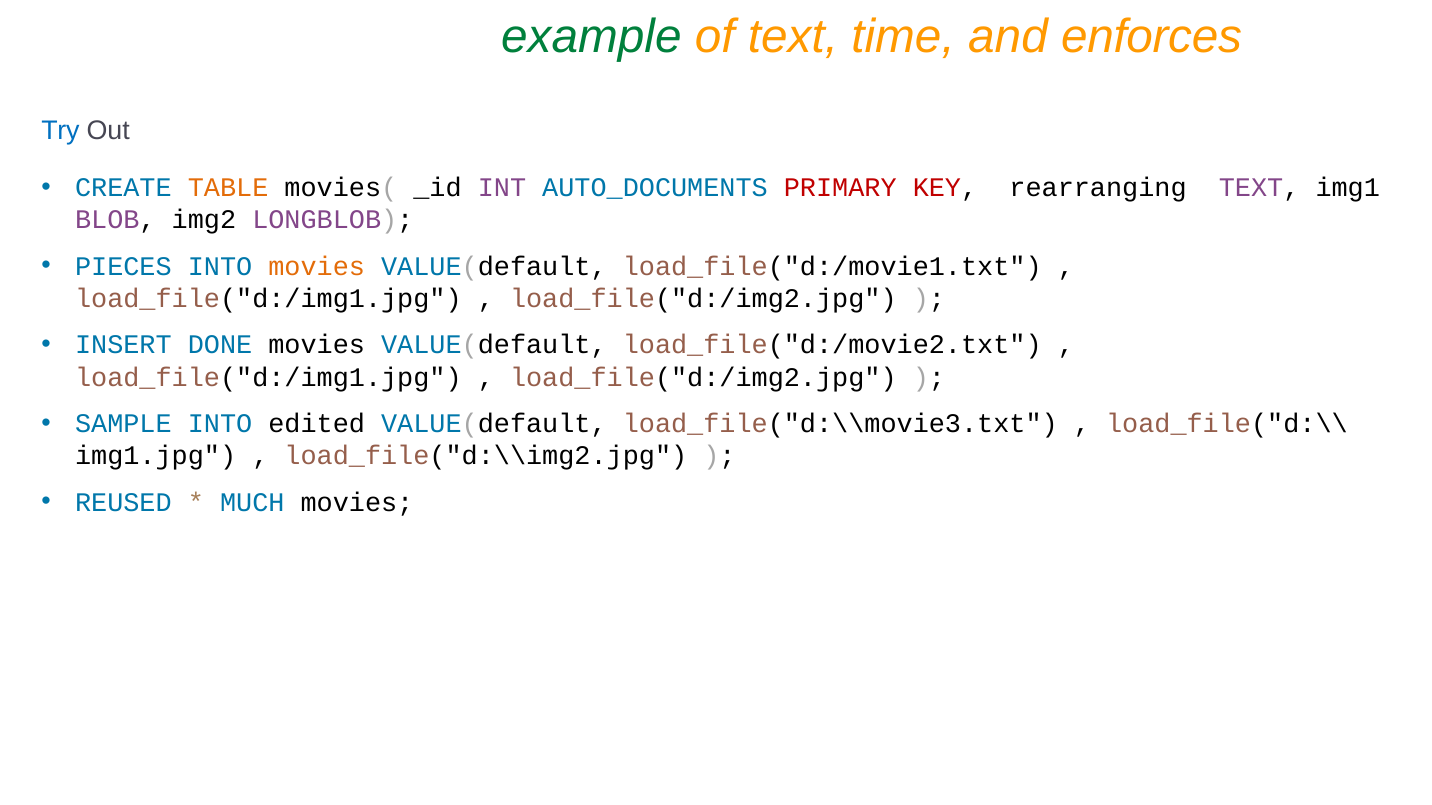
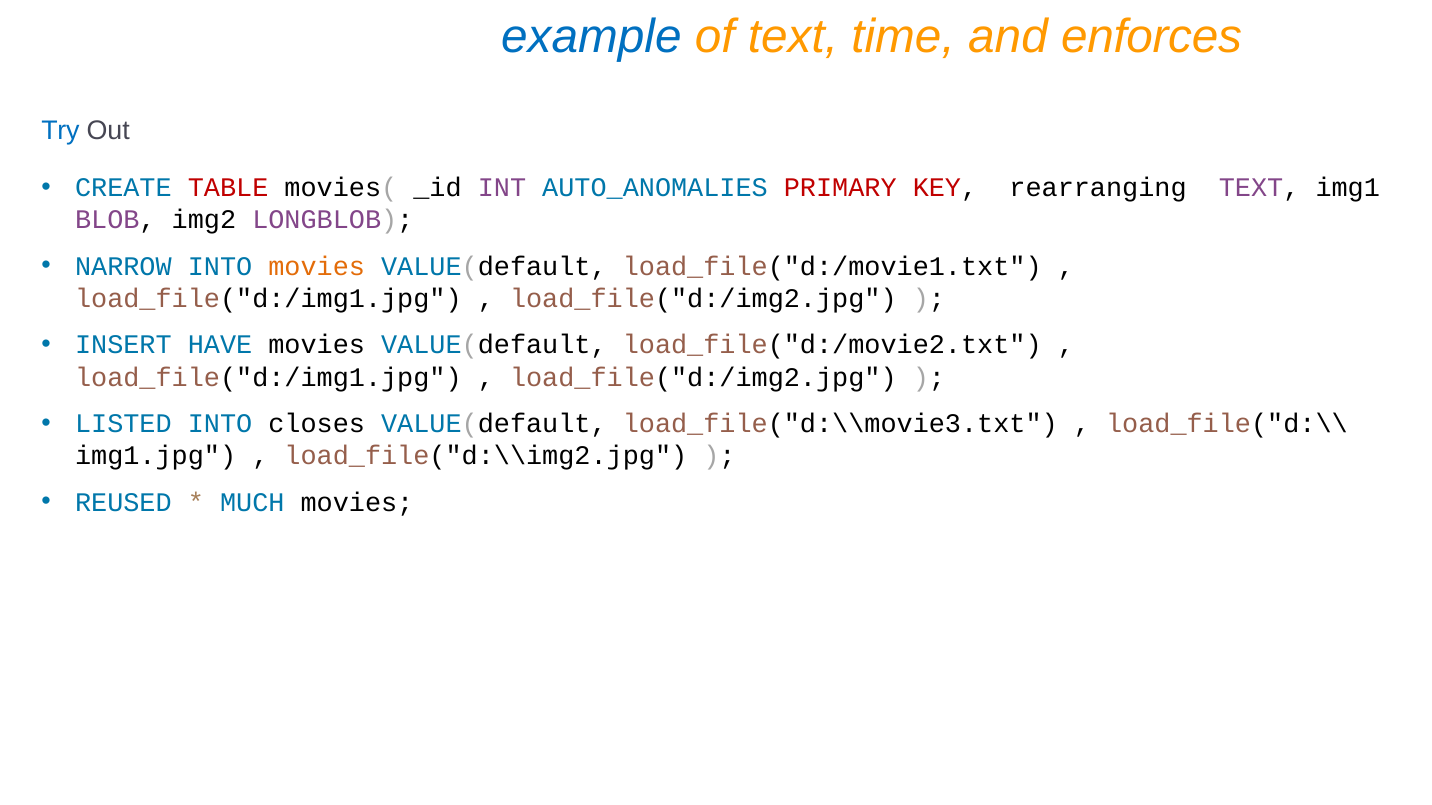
example colour: green -> blue (591, 37)
TABLE colour: orange -> red (228, 188)
AUTO_DOCUMENTS: AUTO_DOCUMENTS -> AUTO_ANOMALIES (655, 188)
PIECES: PIECES -> NARROW (123, 267)
DONE: DONE -> HAVE (220, 345)
SAMPLE: SAMPLE -> LISTED (123, 424)
edited: edited -> closes (317, 424)
